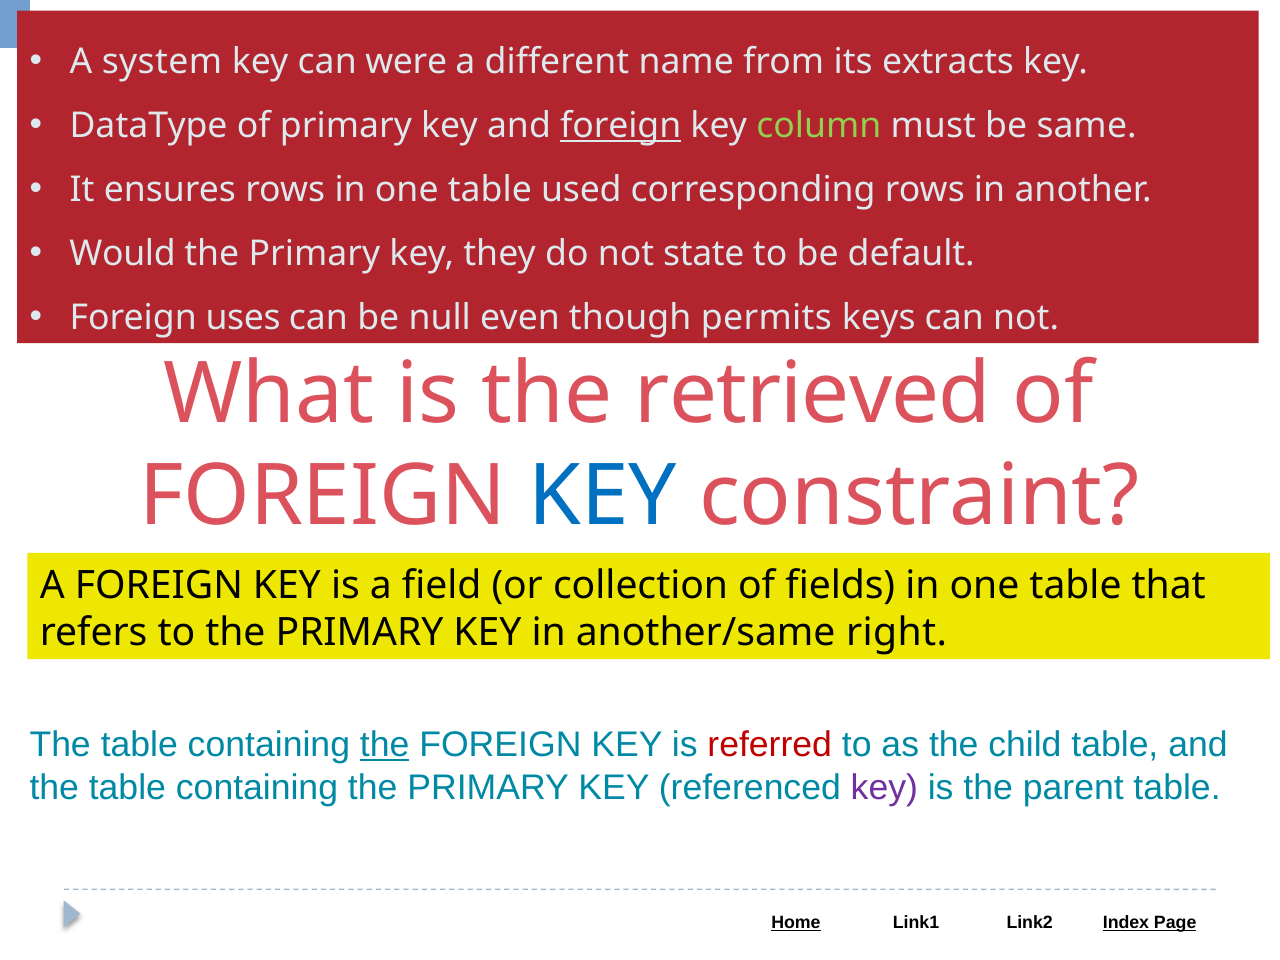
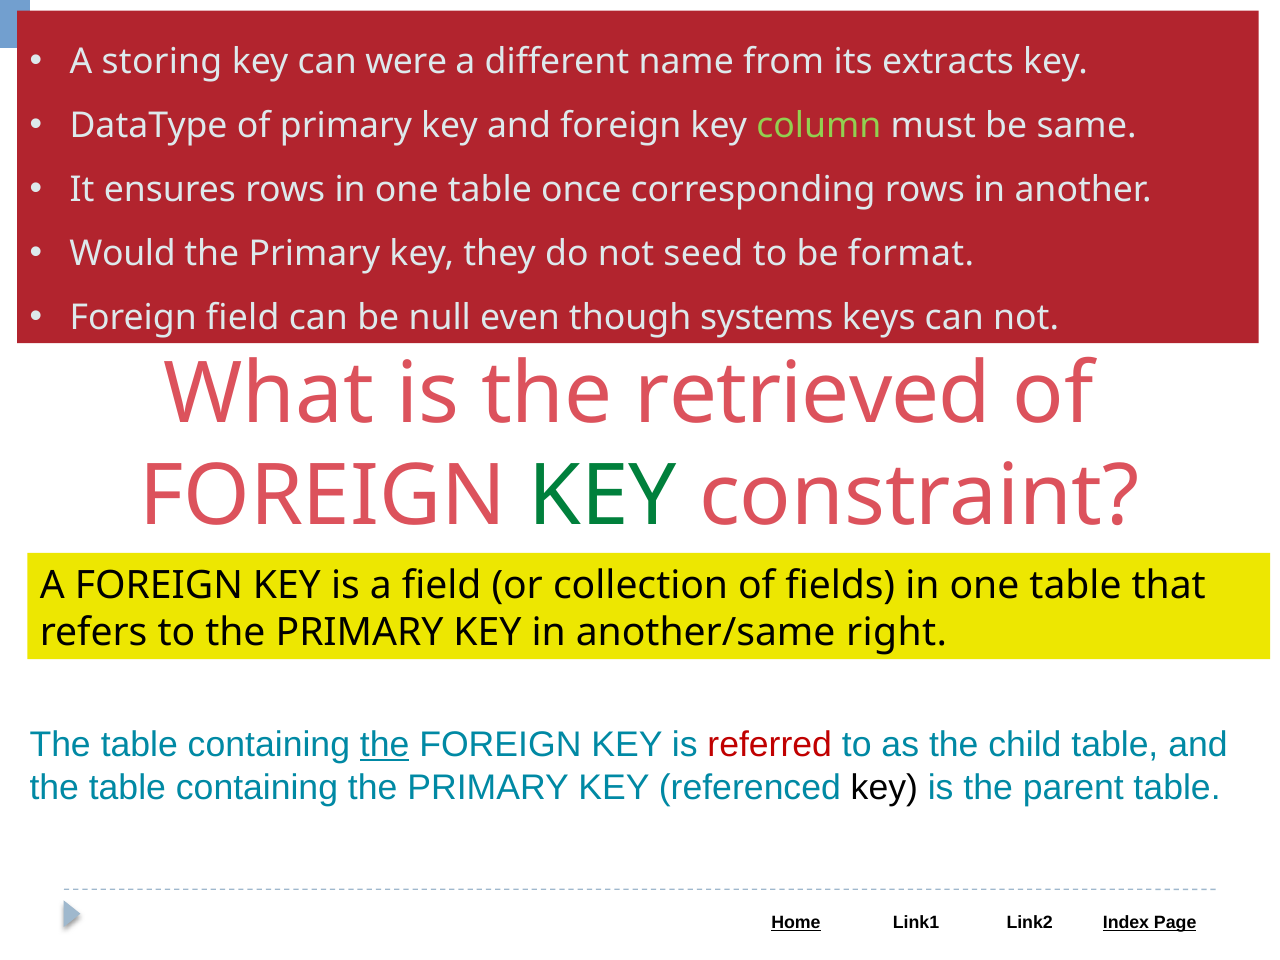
system: system -> storing (162, 62)
foreign underline: present -> none (621, 126)
used: used -> once (581, 190)
state: state -> seed (703, 254)
default: default -> format (911, 254)
Foreign uses: uses -> field (243, 318)
permits: permits -> systems (767, 318)
KEY colour: blue -> green (603, 496)
key colour: purple -> black (884, 787)
